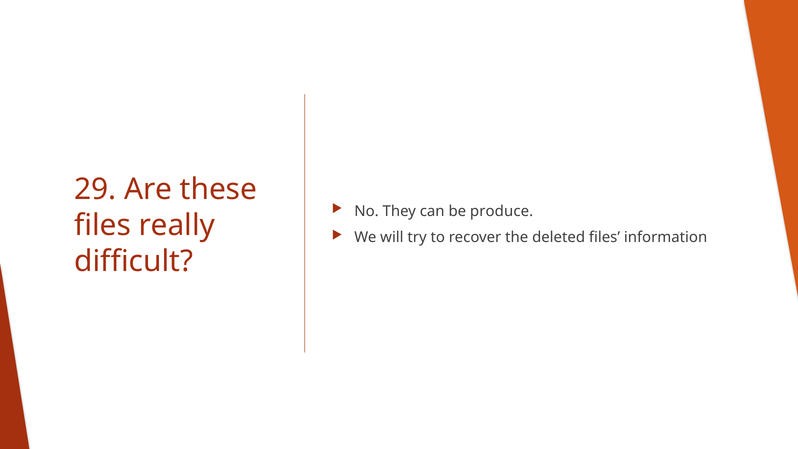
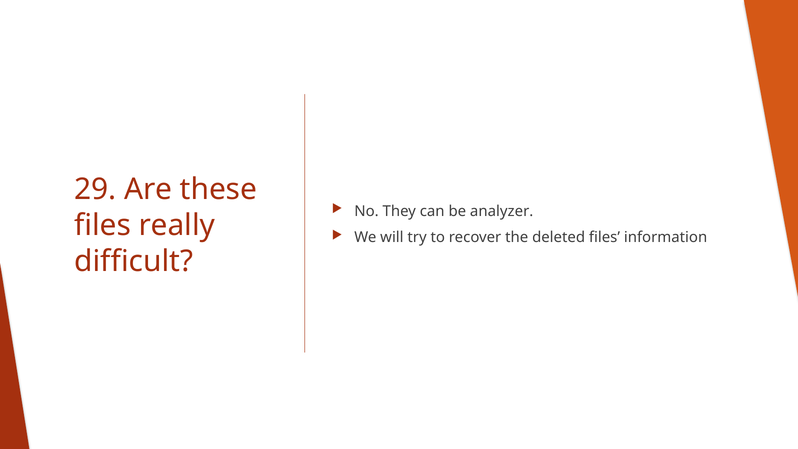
produce: produce -> analyzer (502, 211)
